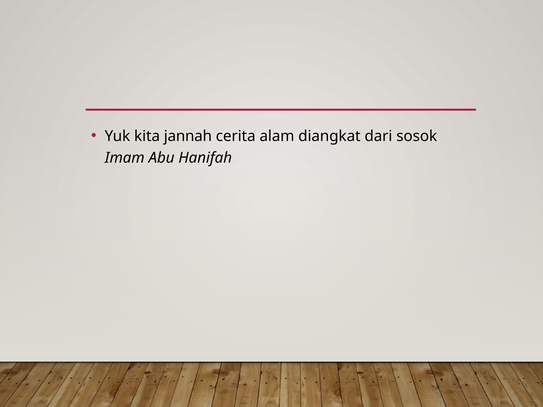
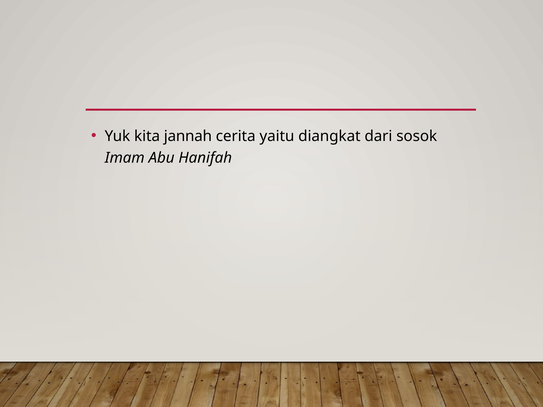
alam: alam -> yaitu (277, 136)
